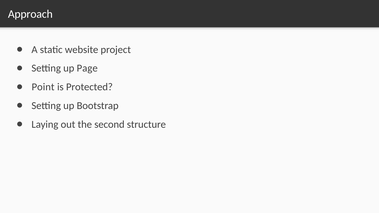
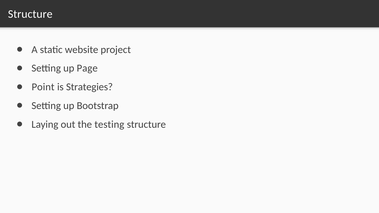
Approach: Approach -> Structure (30, 14)
Protected: Protected -> Strategies (89, 87)
second: second -> testing (109, 124)
